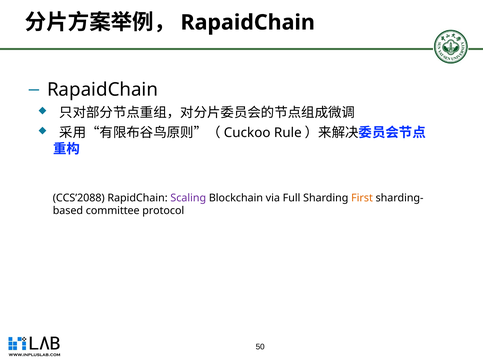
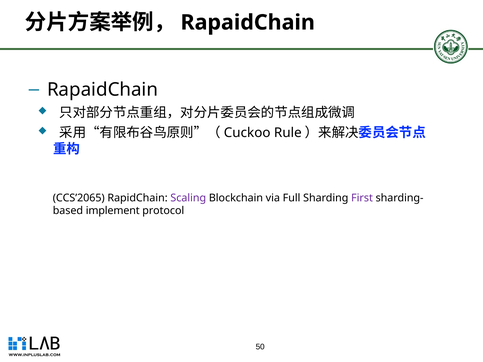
CCS’2088: CCS’2088 -> CCS’2065 (79, 198)
First colour: orange -> purple (362, 198)
committee: committee -> implement (113, 211)
